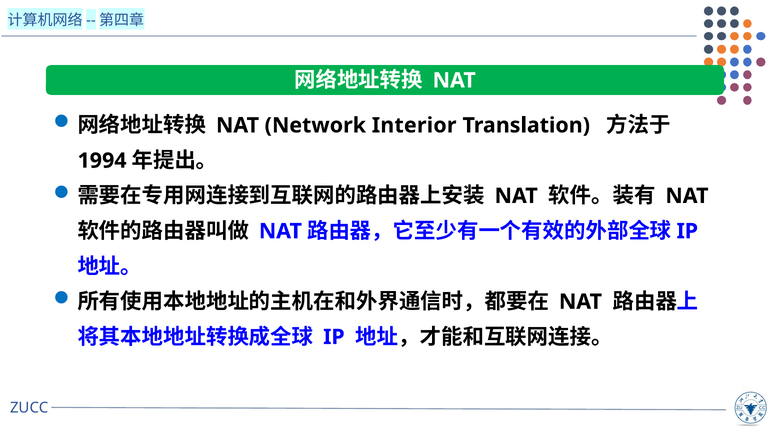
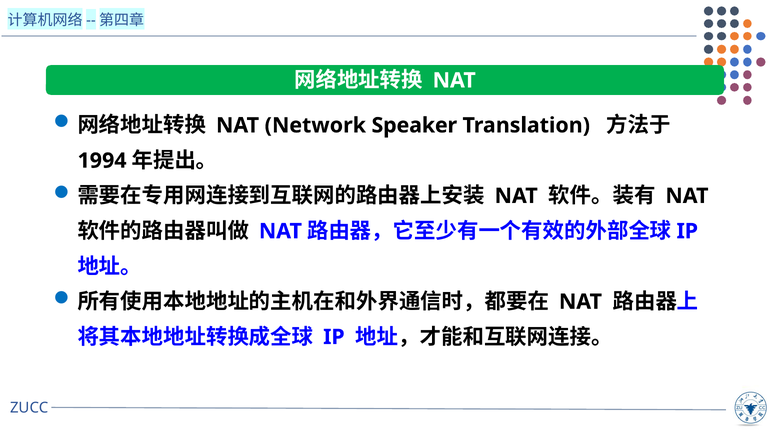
Interior: Interior -> Speaker (414, 125)
